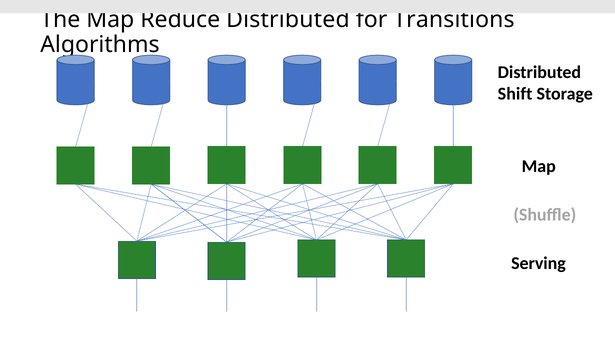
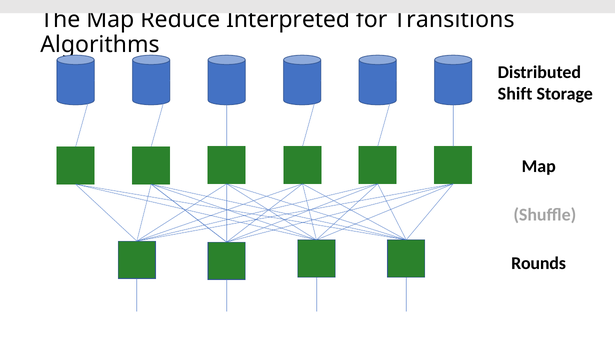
Reduce Distributed: Distributed -> Interpreted (288, 20)
Serving: Serving -> Rounds (539, 263)
